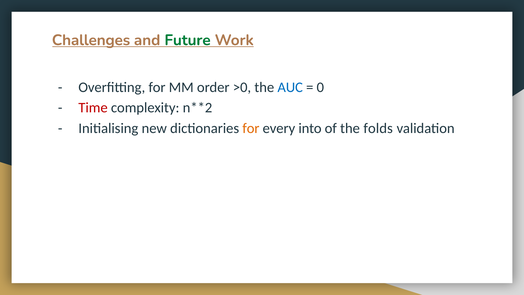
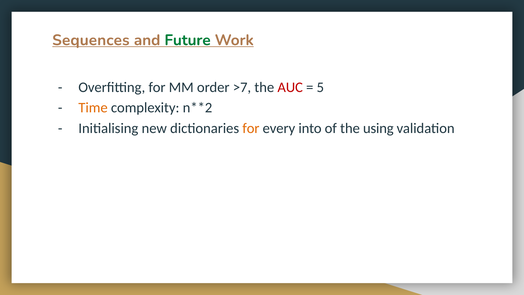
Challenges: Challenges -> Sequences (91, 40)
>0: >0 -> >7 (242, 87)
AUC colour: blue -> red (290, 87)
0: 0 -> 5 (320, 87)
Time colour: red -> orange (93, 108)
folds: folds -> using (378, 128)
